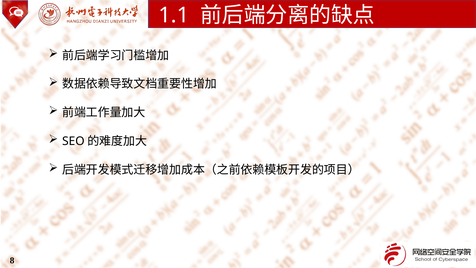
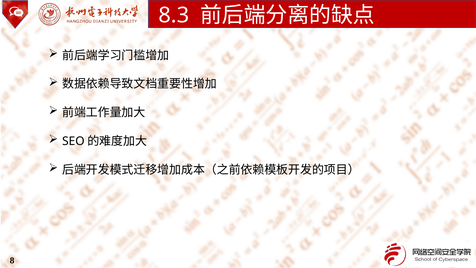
1.1: 1.1 -> 8.3 (174, 15)
